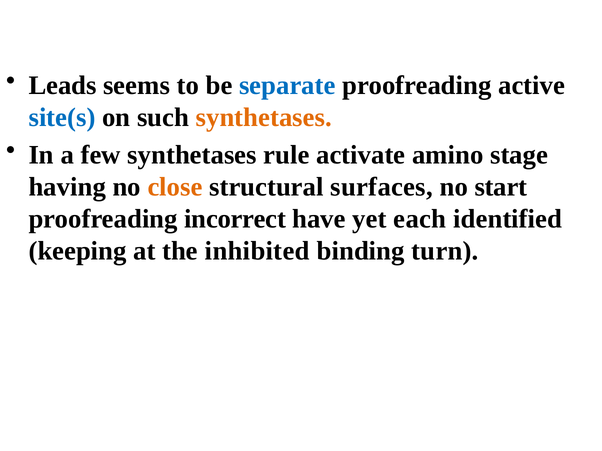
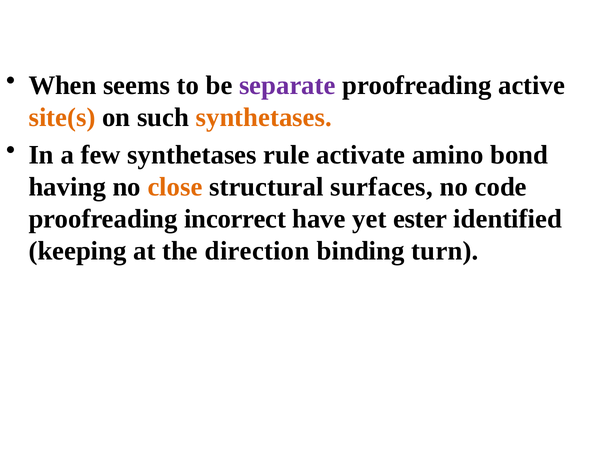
Leads: Leads -> When (63, 86)
separate colour: blue -> purple (287, 86)
site(s colour: blue -> orange (62, 118)
stage: stage -> bond (519, 155)
start: start -> code (501, 187)
each: each -> ester (420, 219)
inhibited: inhibited -> direction (257, 251)
